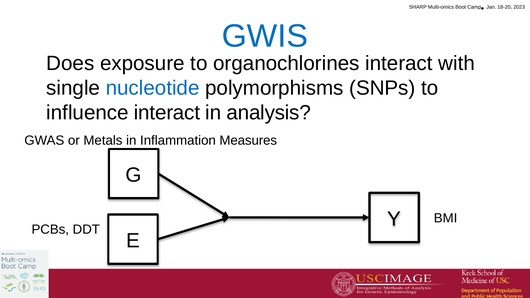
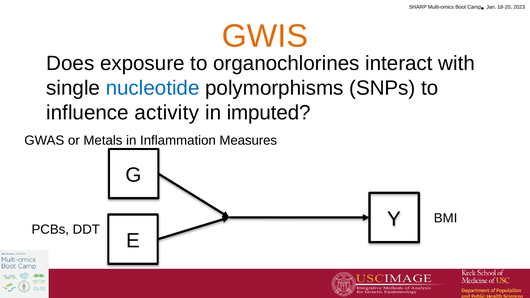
GWIS colour: blue -> orange (265, 36)
influence interact: interact -> activity (167, 113)
analysis: analysis -> imputed (269, 113)
